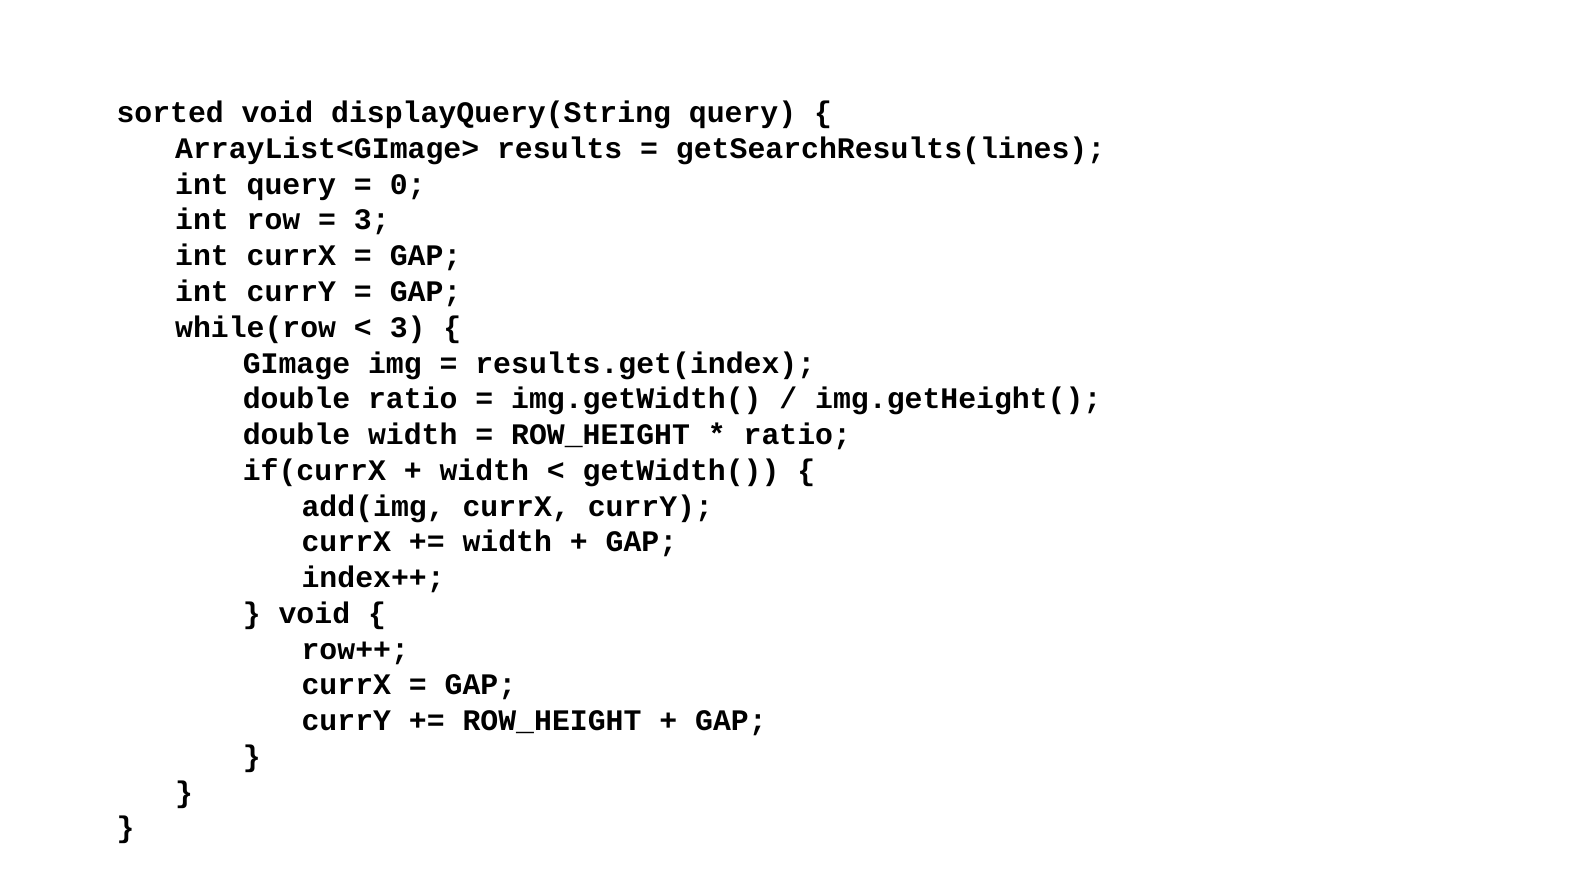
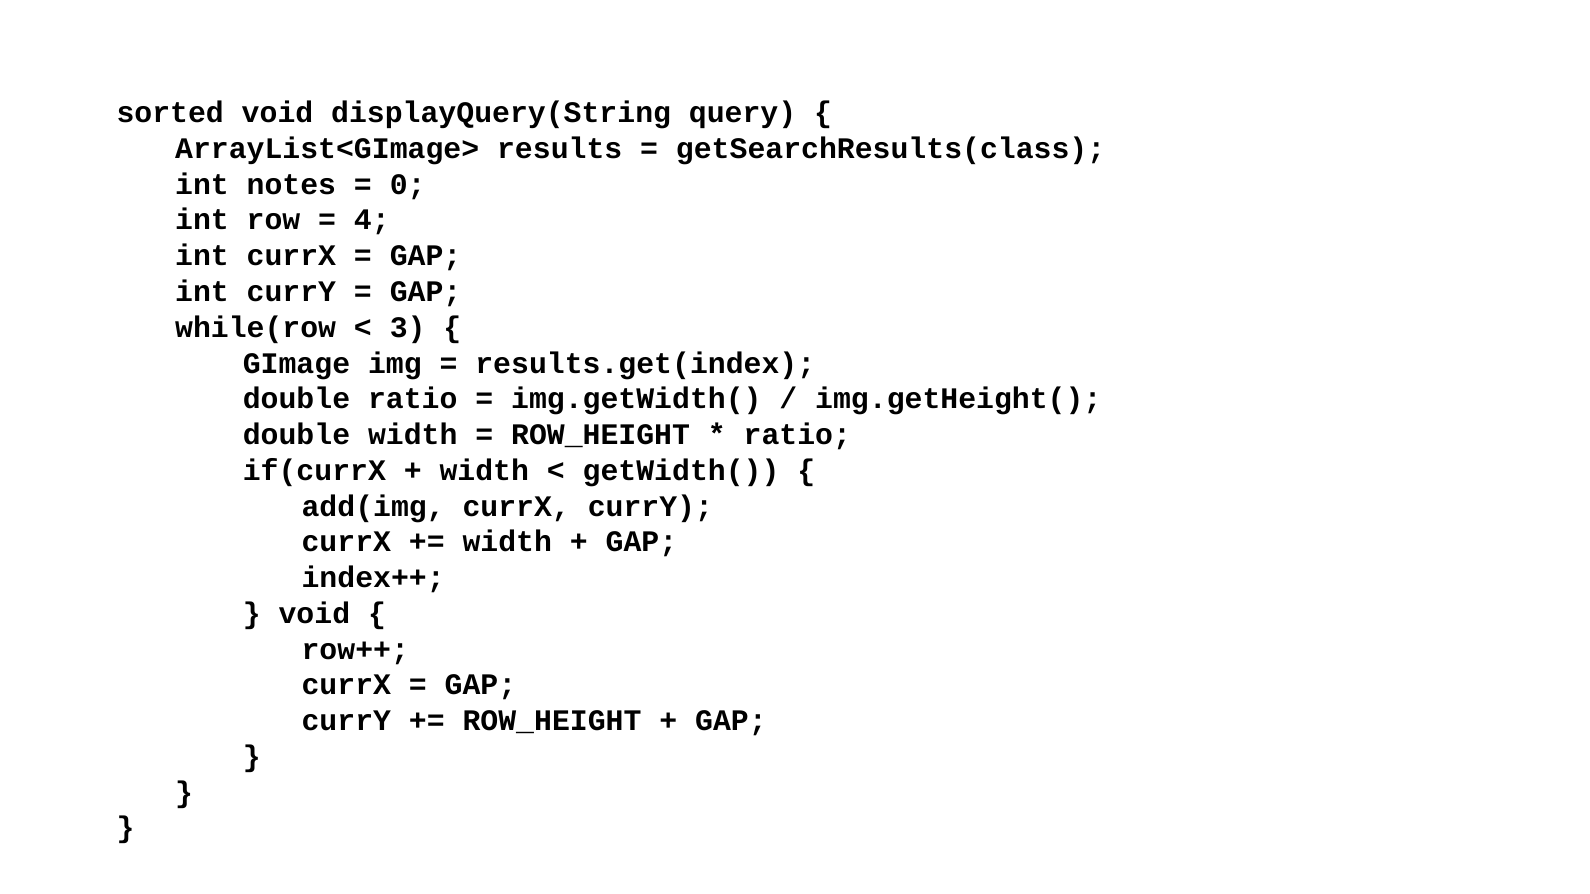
getSearchResults(lines: getSearchResults(lines -> getSearchResults(class (891, 149)
int query: query -> notes (291, 184)
3: 3 -> 4 (372, 220)
